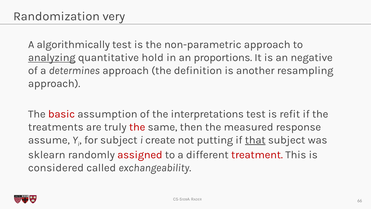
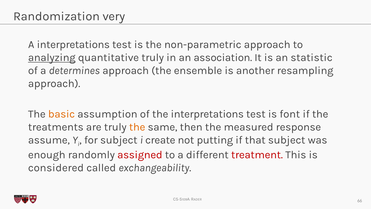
A algorithmically: algorithmically -> interpretations (73, 44)
quantitative hold: hold -> truly (153, 57)
proportions: proportions -> association (223, 57)
negative: negative -> statistic (312, 57)
definition: definition -> ensemble (198, 70)
basic colour: red -> orange (62, 114)
refit: refit -> font (290, 114)
the colour: red -> orange (137, 127)
that underline: present -> none (255, 140)
sklearn: sklearn -> enough (47, 155)
